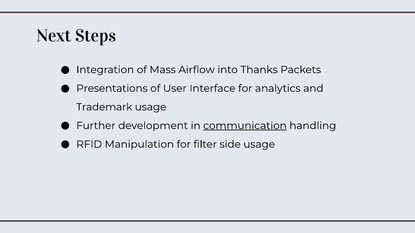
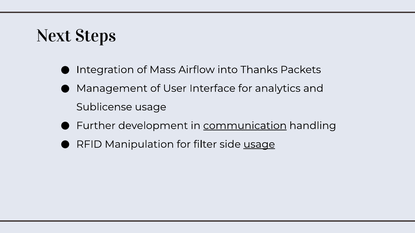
Presentations: Presentations -> Management (112, 89)
Trademark: Trademark -> Sublicense (104, 107)
usage underline: none -> present (259, 145)
